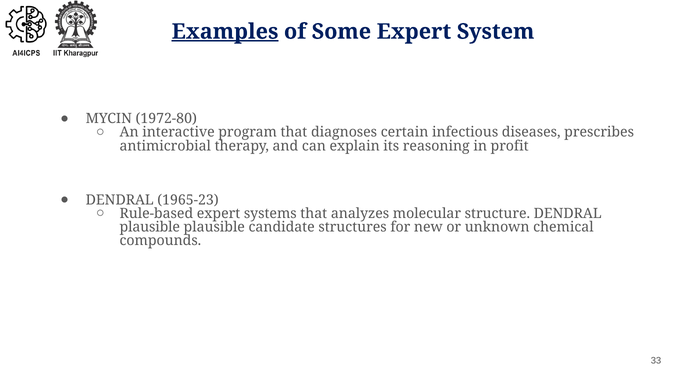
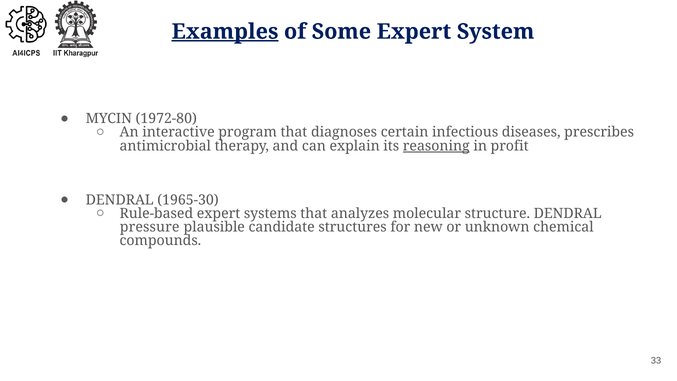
reasoning underline: none -> present (436, 146)
1965-23: 1965-23 -> 1965-30 (188, 200)
plausible: plausible -> pressure (150, 227)
